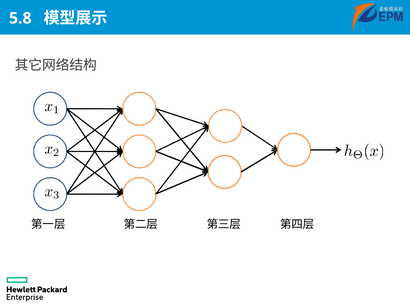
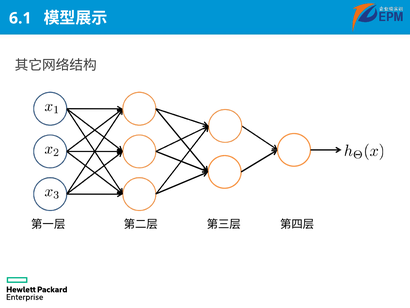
5.8: 5.8 -> 6.1 (20, 18)
